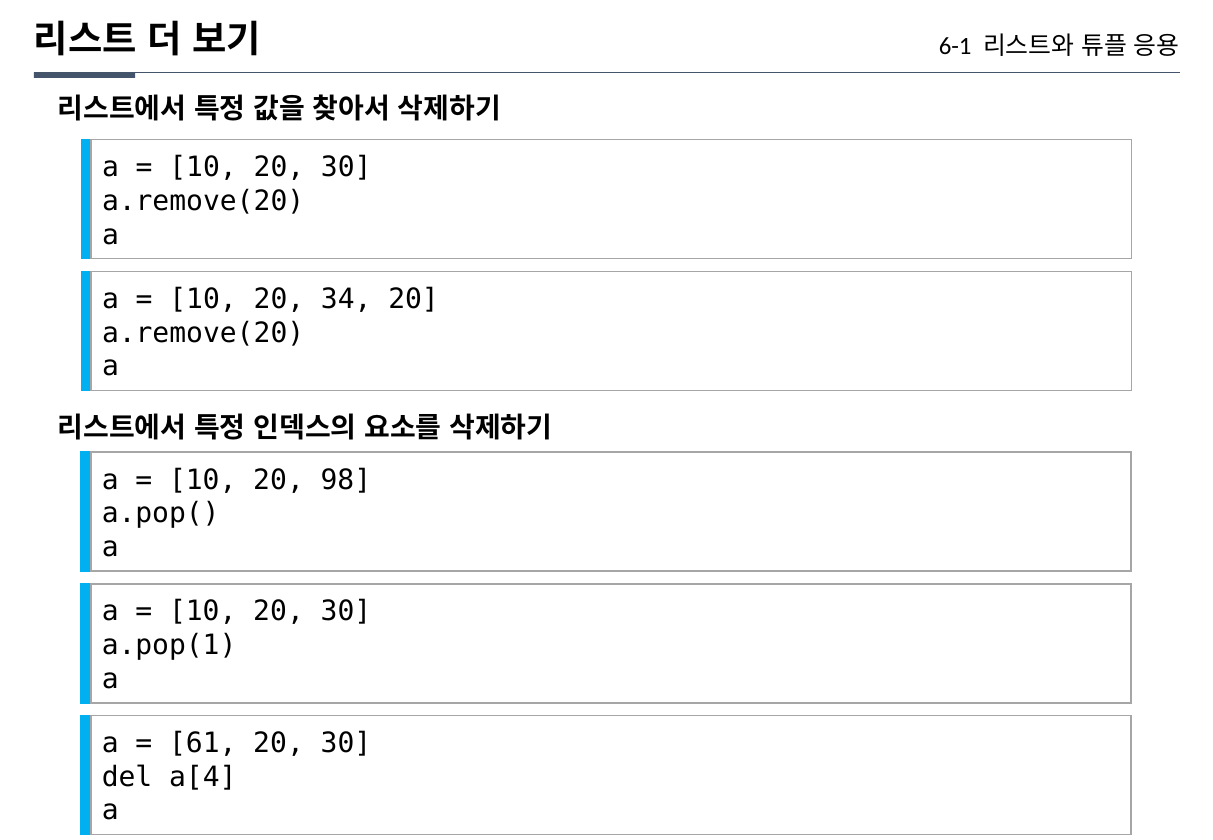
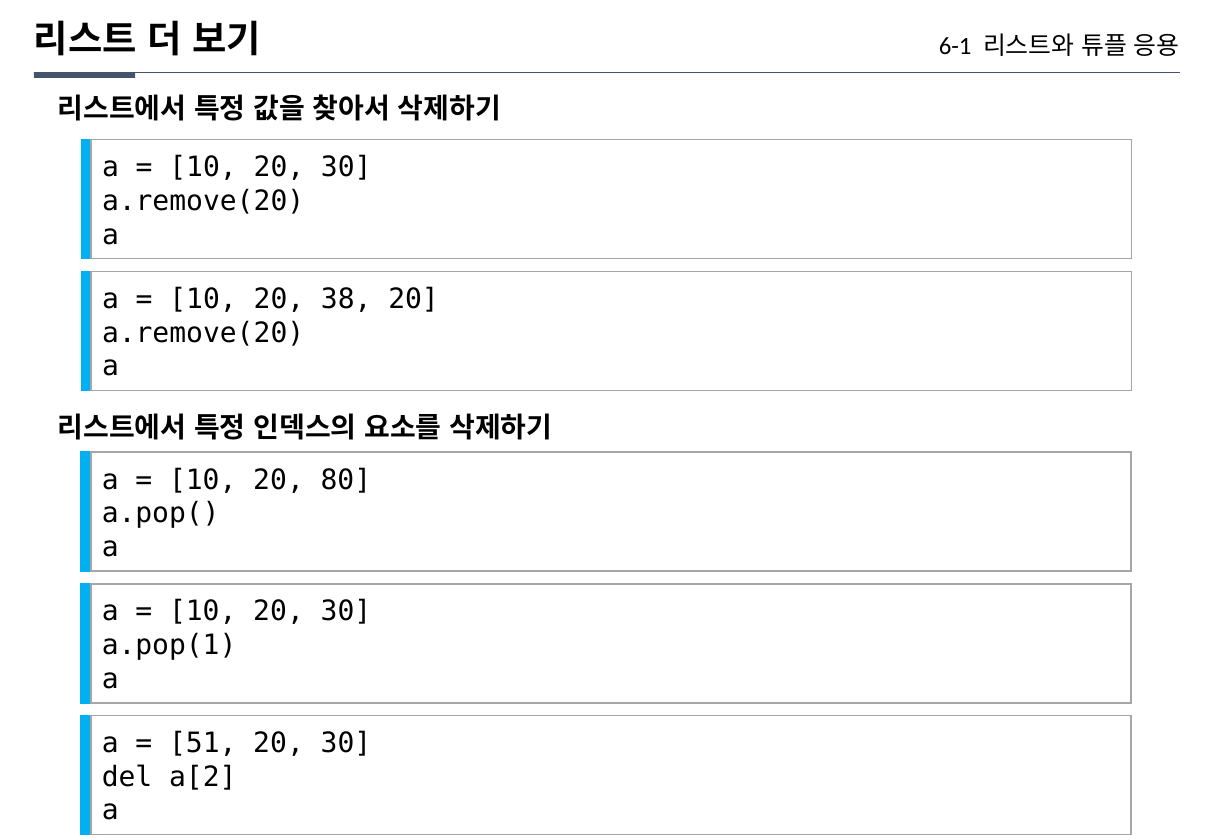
34: 34 -> 38 (346, 299)
98: 98 -> 80 (346, 480)
61: 61 -> 51 (203, 743)
a[4: a[4 -> a[2 (203, 777)
